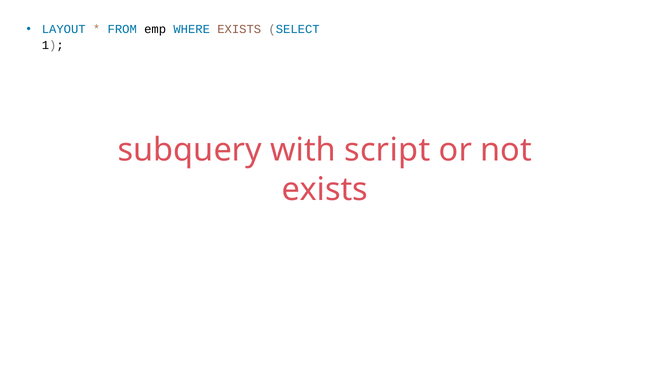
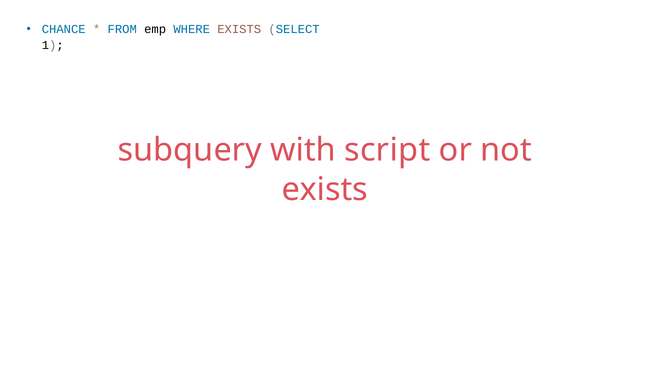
LAYOUT: LAYOUT -> CHANCE (64, 29)
